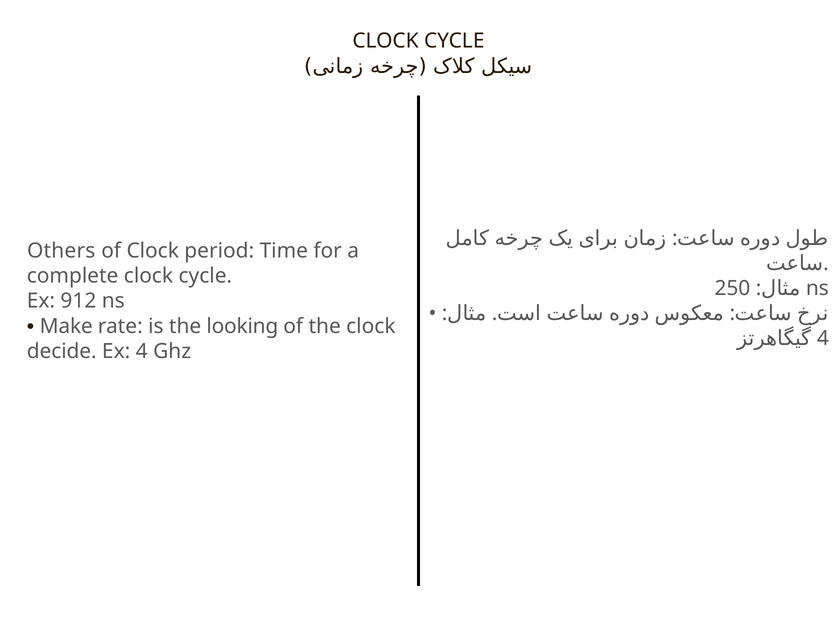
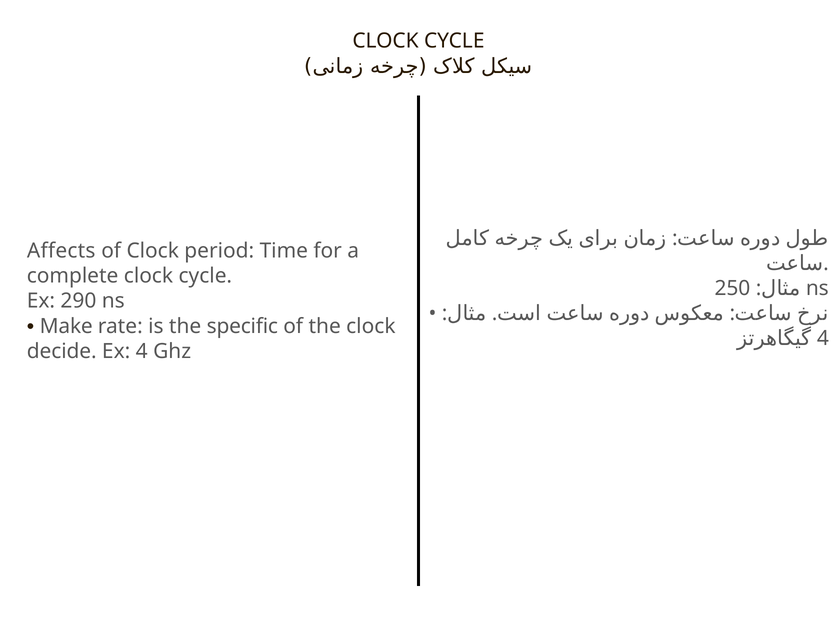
Others: Others -> Affects (61, 251)
912: 912 -> 290 (78, 301)
looking: looking -> specific (242, 326)
